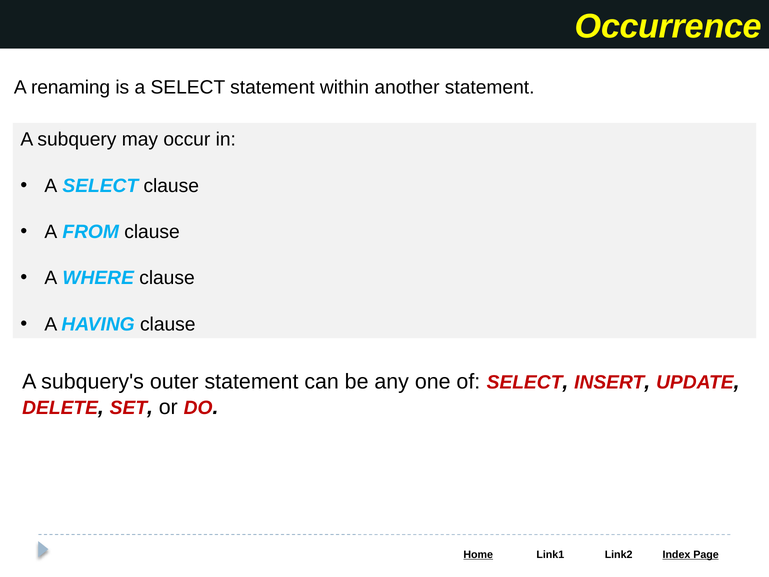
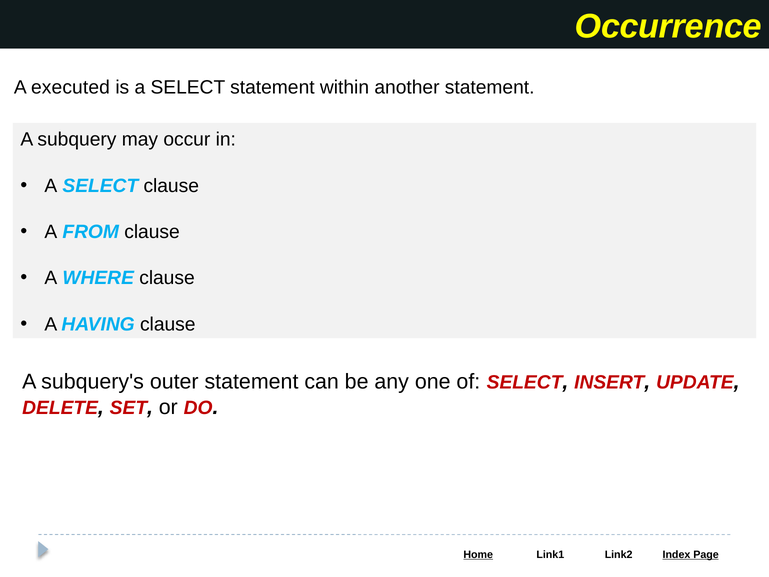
renaming: renaming -> executed (70, 87)
